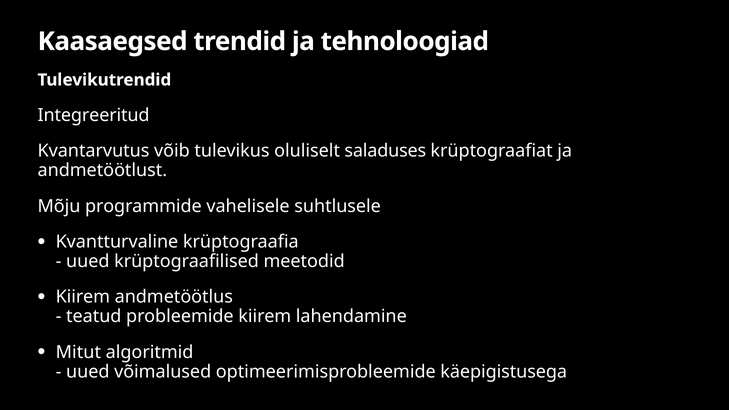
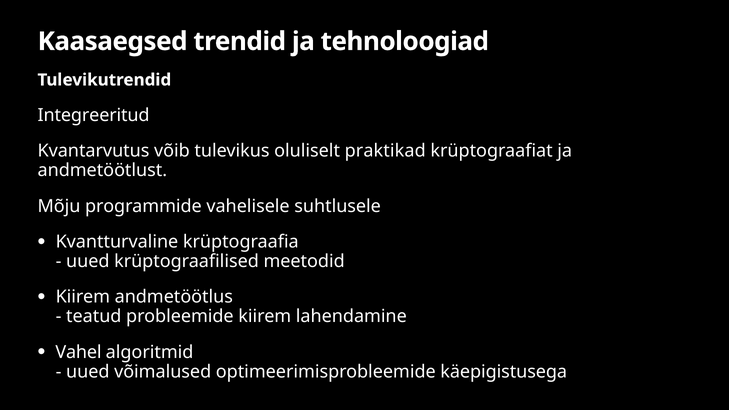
saladuses: saladuses -> praktikad (385, 151)
Mitut: Mitut -> Vahel (78, 352)
